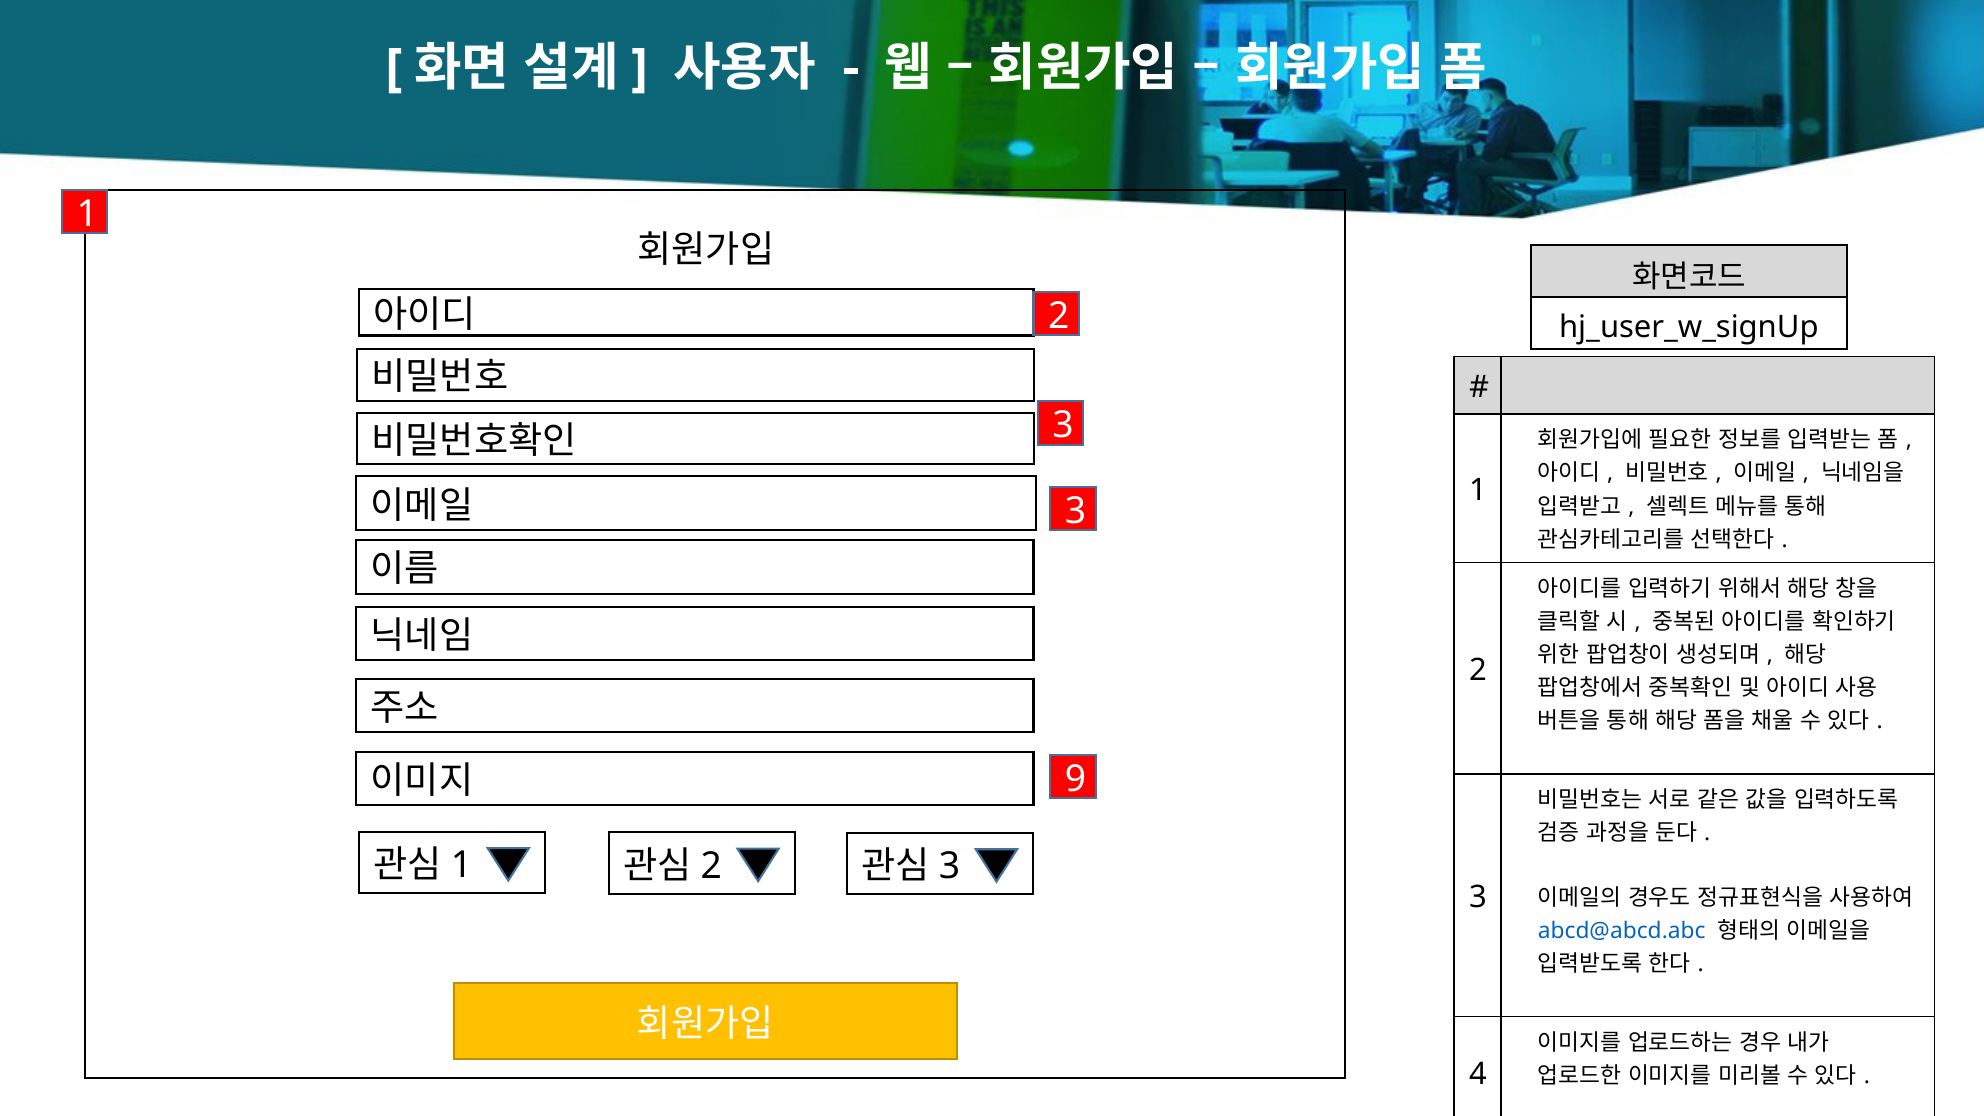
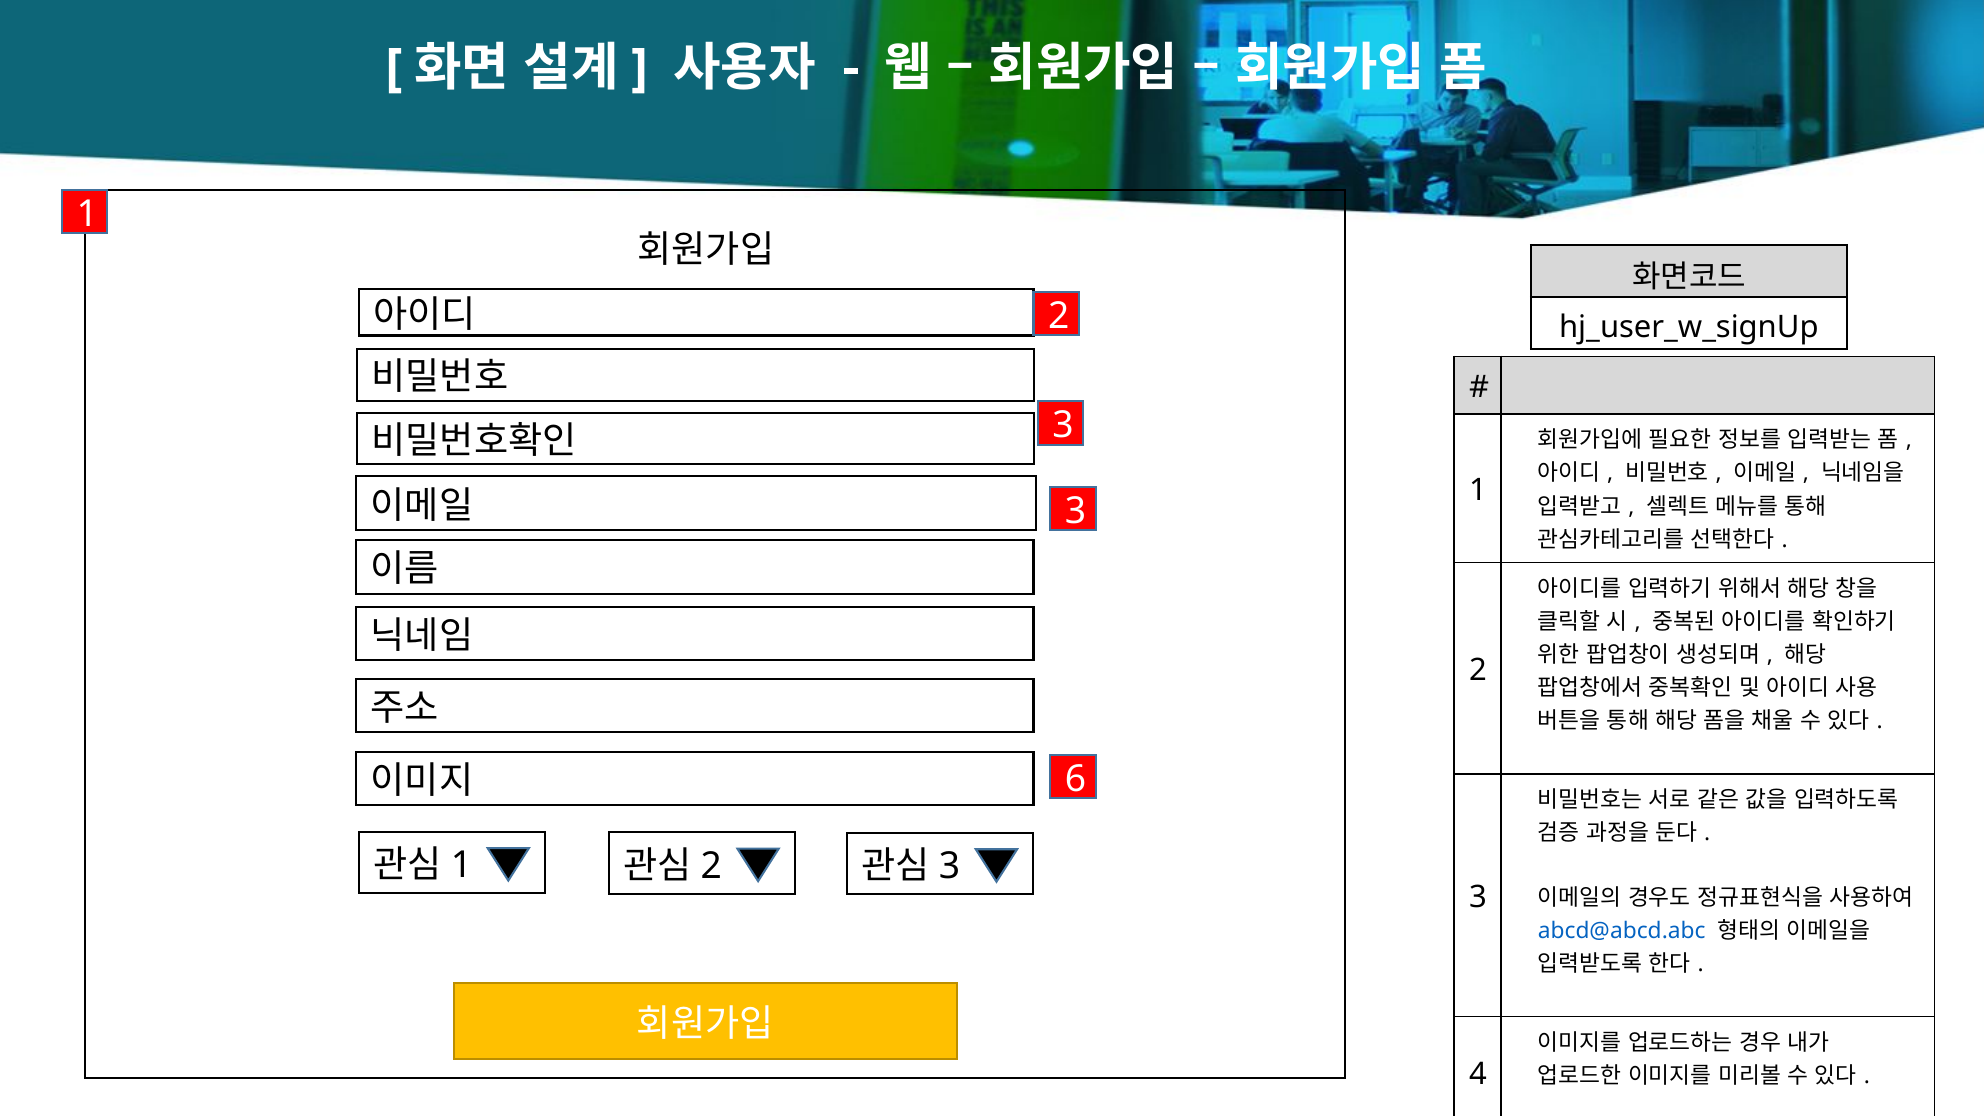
9: 9 -> 6 (1076, 779)
